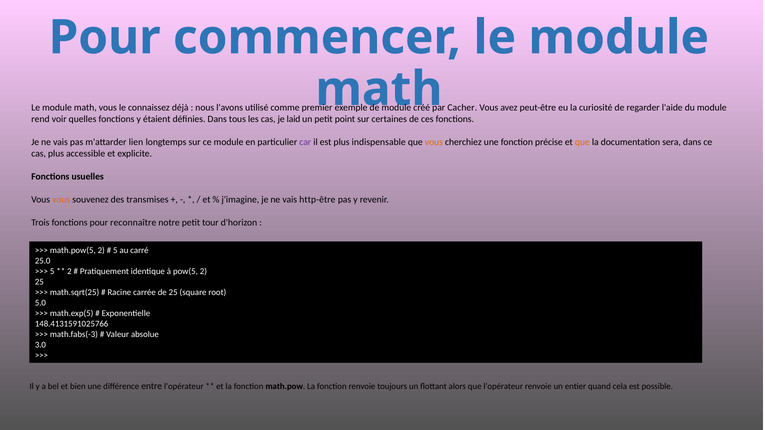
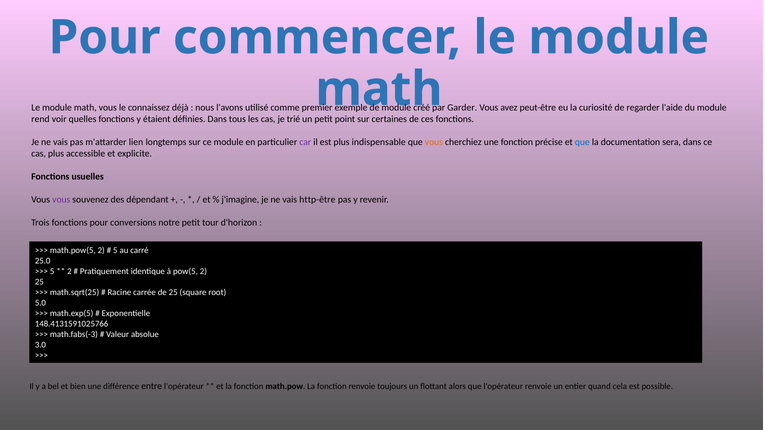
Cacher: Cacher -> Garder (462, 108)
laid: laid -> trié (293, 119)
que colour: orange -> blue (582, 142)
vous colour: orange -> purple (61, 200)
transmises: transmises -> dépendant (147, 200)
reconnaître: reconnaître -> conversions (133, 223)
